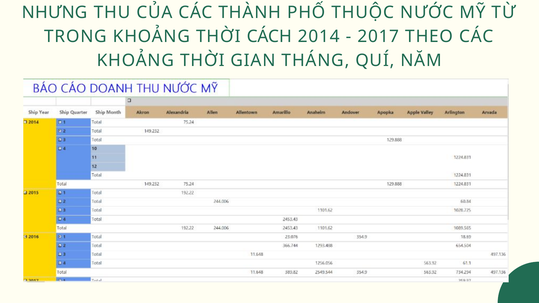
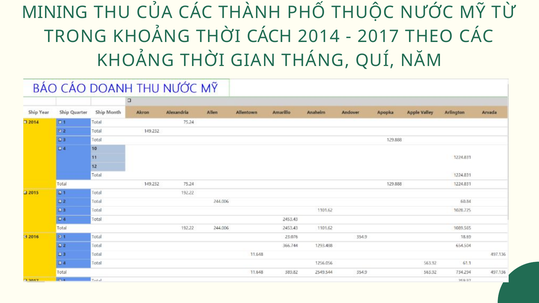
NHƯNG: NHƯNG -> MINING (55, 12)
